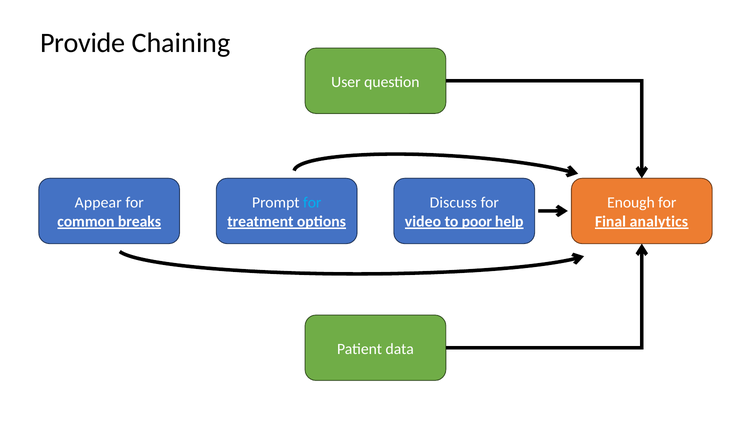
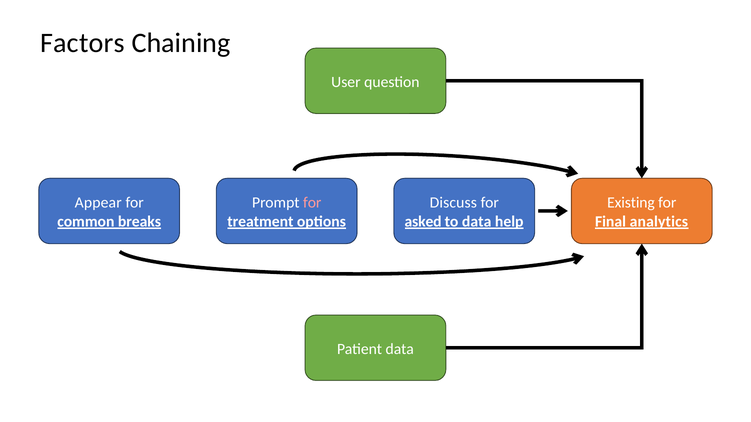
Provide: Provide -> Factors (82, 43)
for colour: light blue -> pink (312, 203)
Enough: Enough -> Existing (631, 203)
video: video -> asked (423, 222)
to poor: poor -> data (477, 222)
